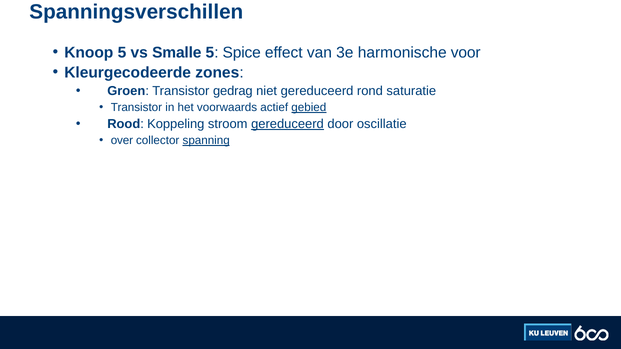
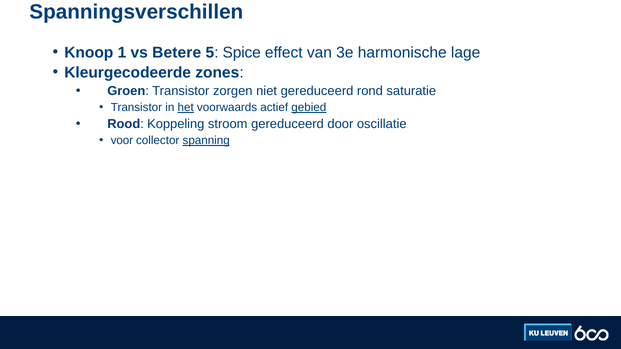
Knoop 5: 5 -> 1 (122, 53)
Smalle: Smalle -> Betere (177, 53)
voor: voor -> lage (466, 53)
gedrag: gedrag -> zorgen (233, 91)
het underline: none -> present (186, 108)
gereduceerd underline: present -> none (287, 124)
over: over -> voor (122, 141)
